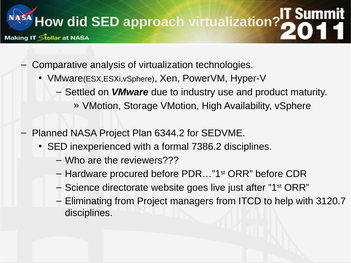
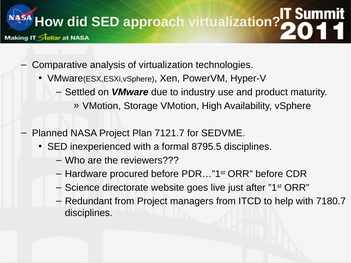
6344.2: 6344.2 -> 7121.7 (169, 133)
7386.2: 7386.2 -> 8795.5 (207, 147)
Eliminating: Eliminating -> Redundant (88, 201)
3120.7: 3120.7 -> 7180.7 (331, 201)
